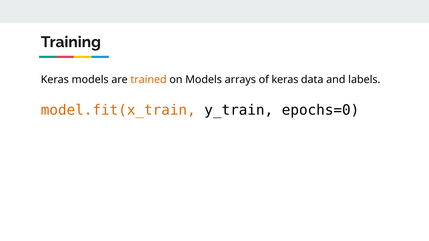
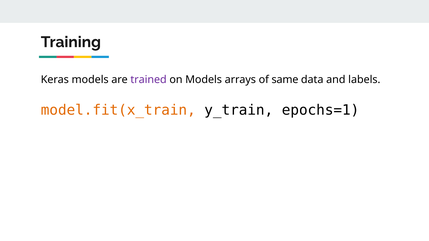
trained colour: orange -> purple (149, 80)
of keras: keras -> same (285, 80)
epochs=0: epochs=0 -> epochs=1 (321, 110)
